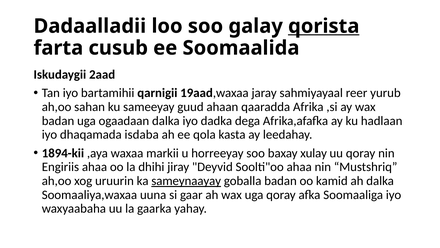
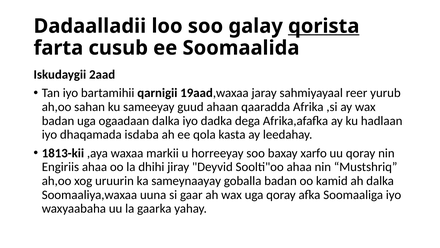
1894-kii: 1894-kii -> 1813-kii (63, 153)
xulay: xulay -> xarfo (314, 153)
sameynaayay underline: present -> none (186, 181)
